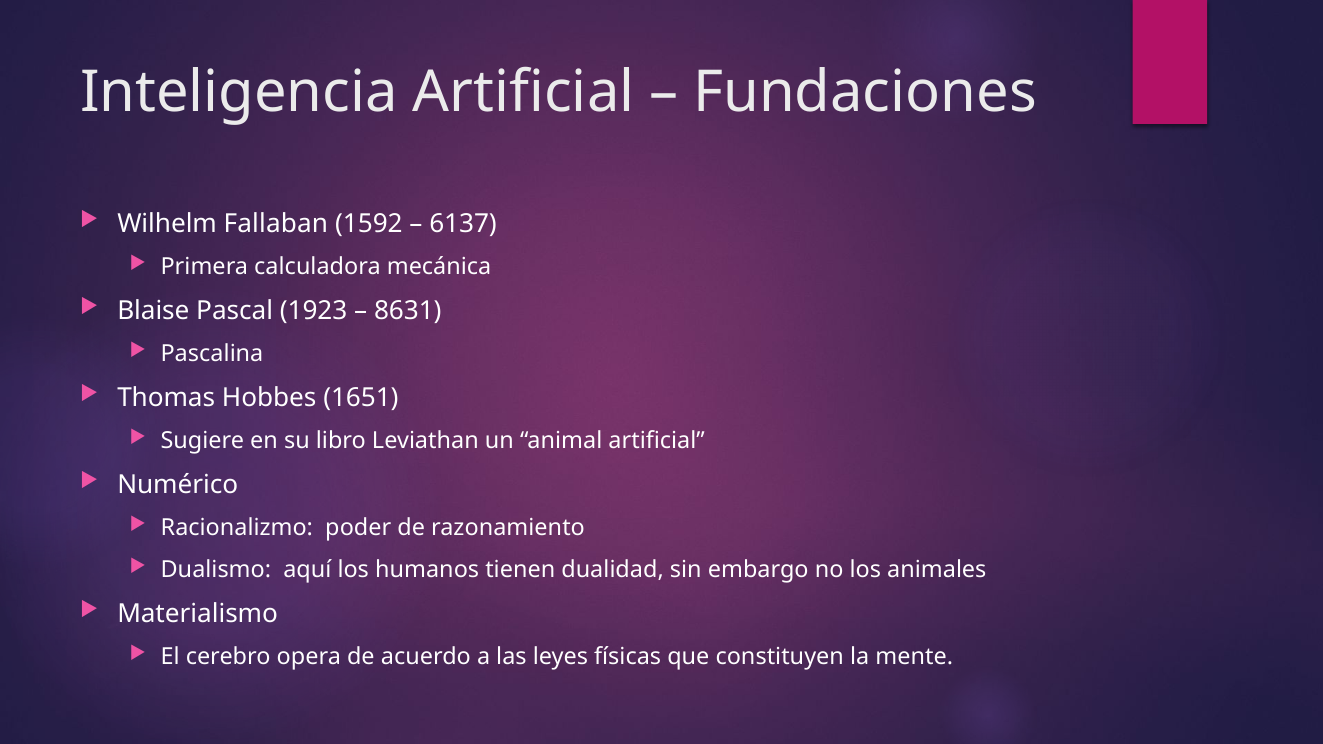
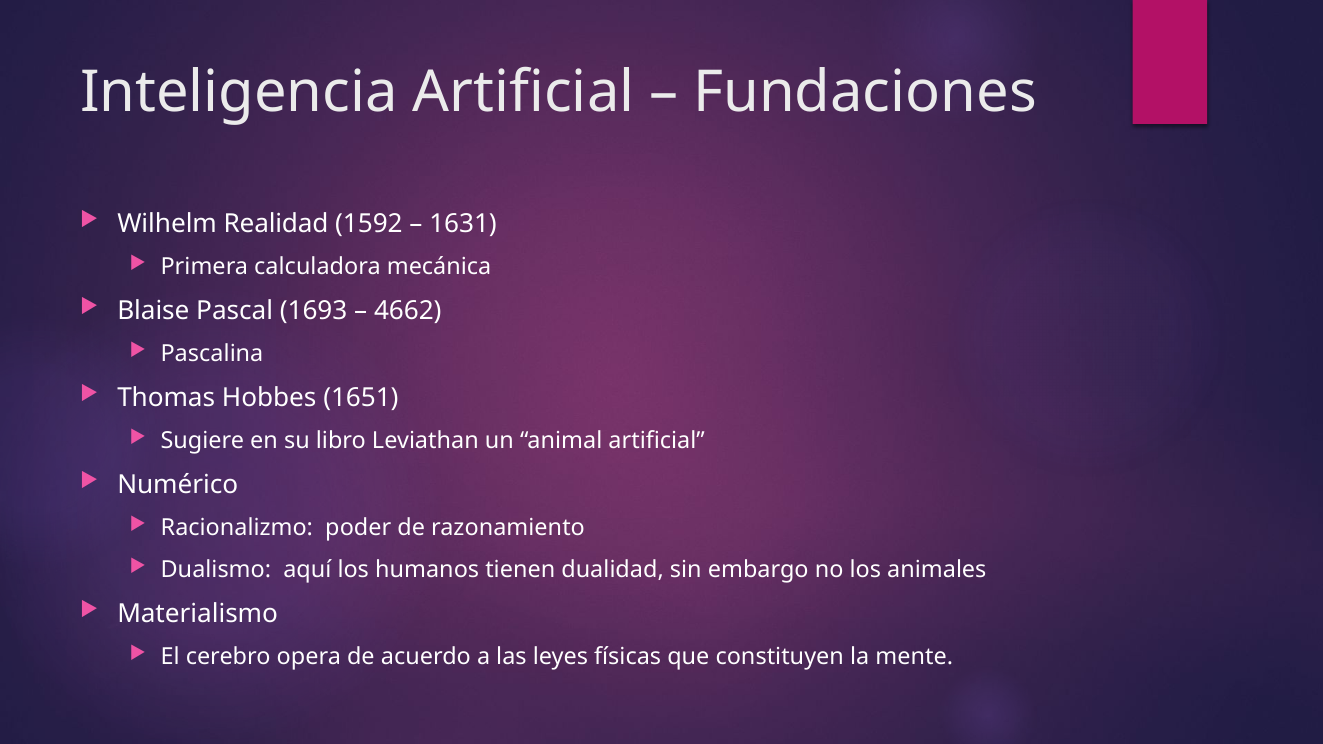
Fallaban: Fallaban -> Realidad (276, 224)
6137: 6137 -> 1631 (463, 224)
1923: 1923 -> 1693 (314, 311)
8631: 8631 -> 4662 (408, 311)
